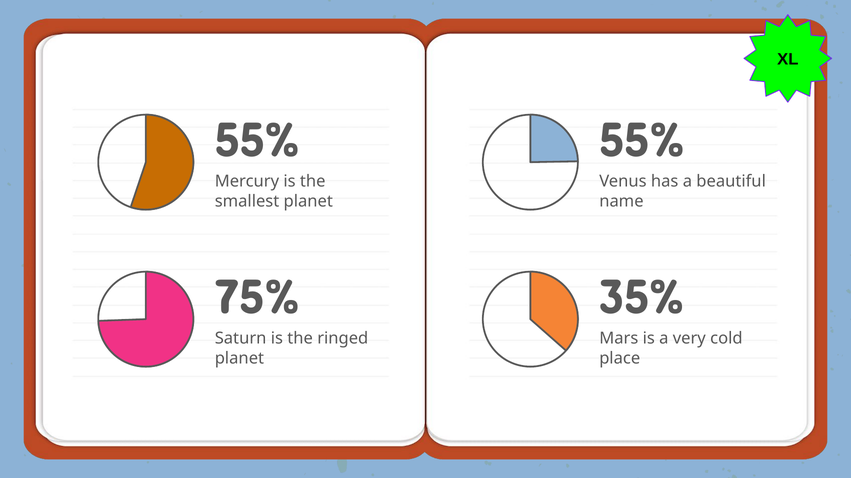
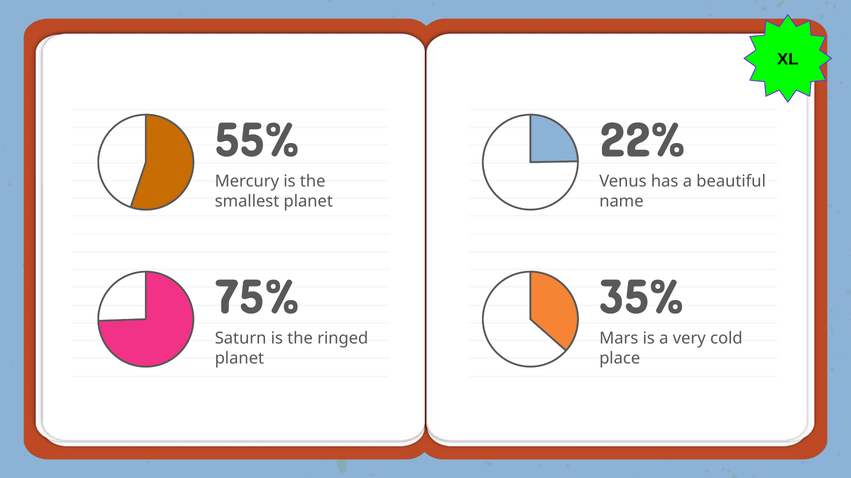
55%: 55% -> 22% (643, 141)
